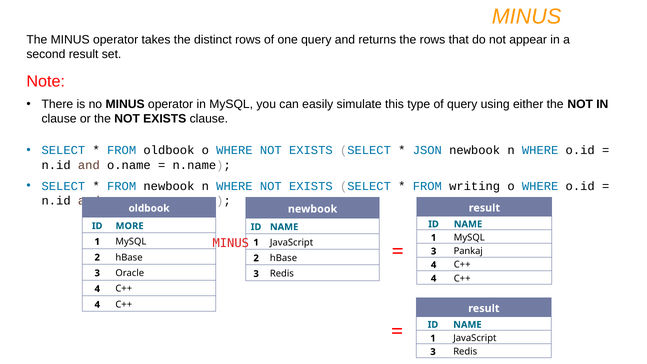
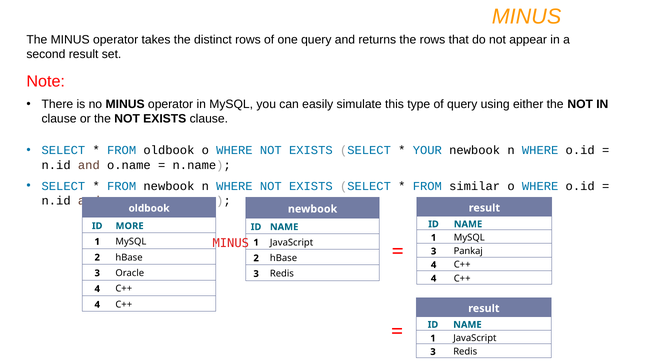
JSON: JSON -> YOUR (427, 150)
writing: writing -> similar (475, 186)
